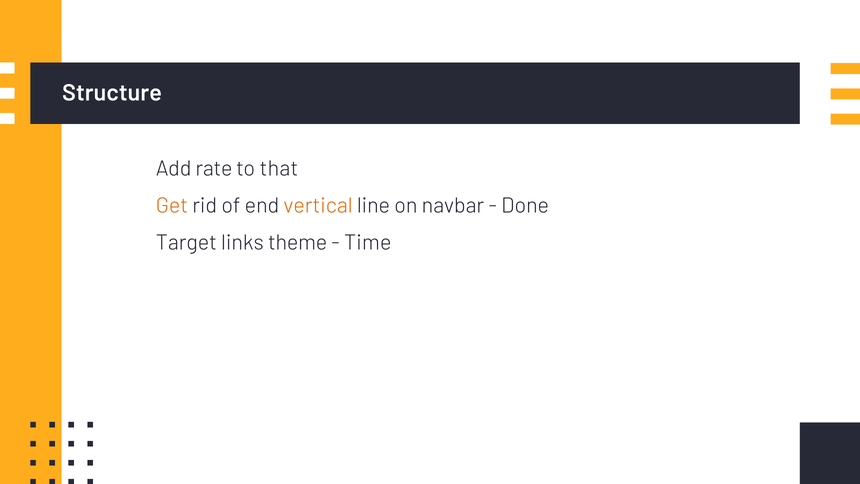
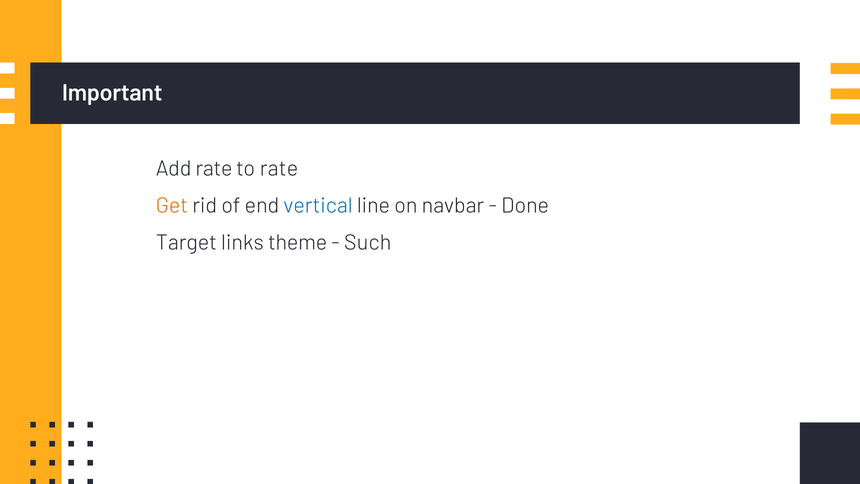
Structure: Structure -> Important (112, 93)
to that: that -> rate (279, 169)
vertical colour: orange -> blue (318, 206)
Time: Time -> Such (368, 242)
